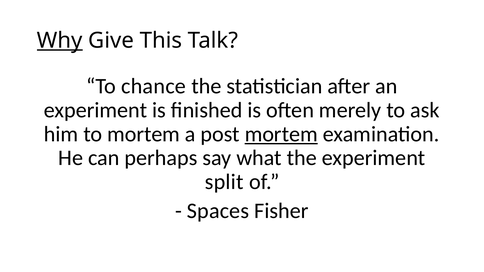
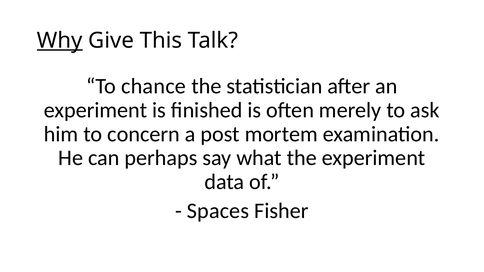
to mortem: mortem -> concern (144, 134)
mortem underline: present -> none (281, 134)
split: split -> data (224, 182)
